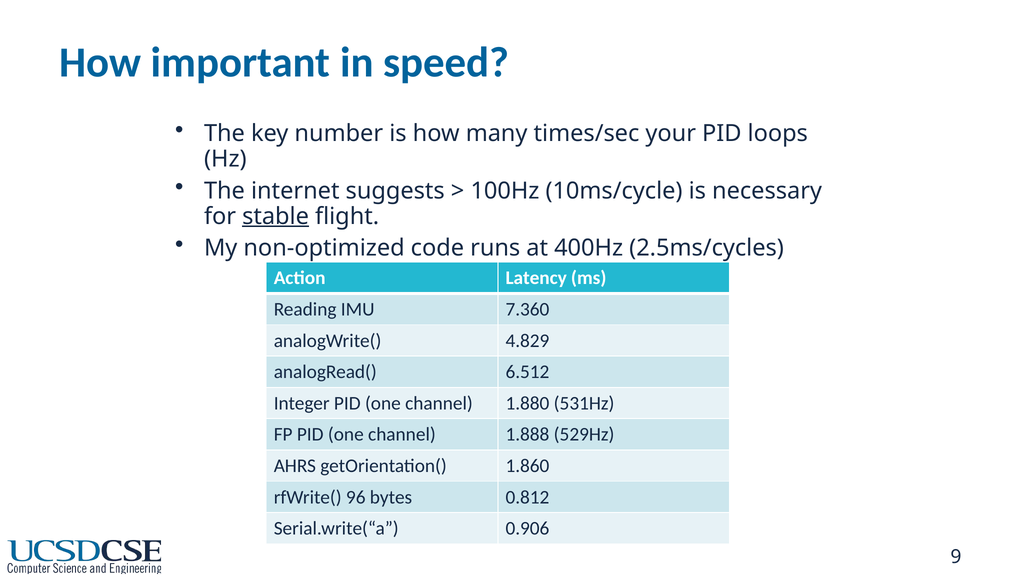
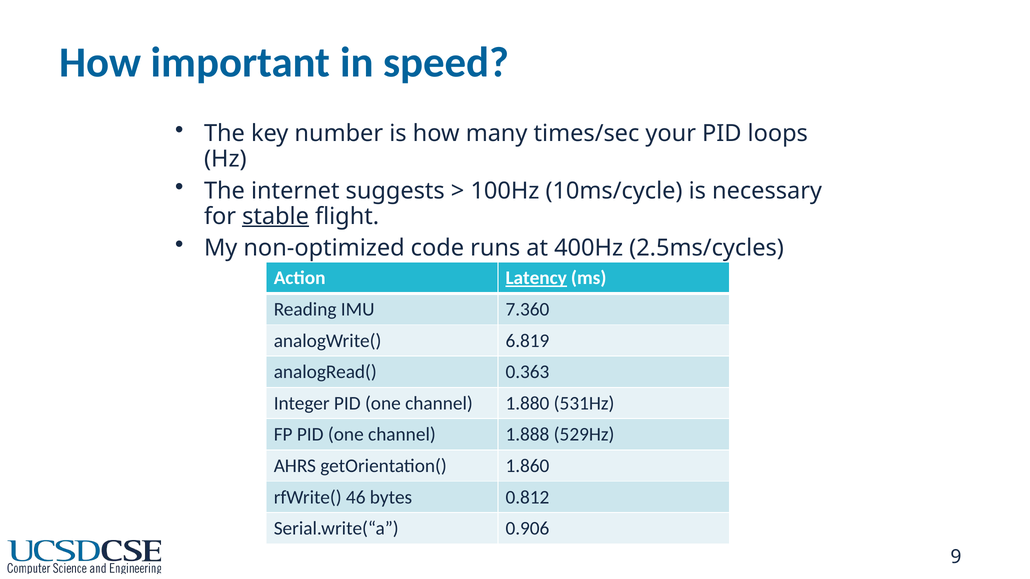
Latency underline: none -> present (536, 278)
4.829: 4.829 -> 6.819 (527, 341)
6.512: 6.512 -> 0.363 (527, 372)
96: 96 -> 46 (356, 497)
